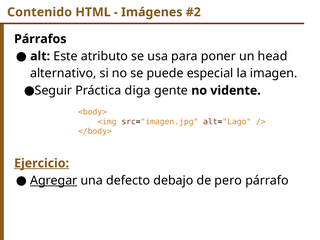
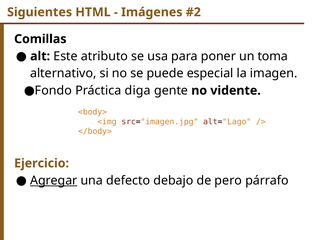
Contenido: Contenido -> Siguientes (40, 12)
Párrafos: Párrafos -> Comillas (40, 39)
head: head -> toma (273, 56)
Seguir: Seguir -> Fondo (53, 91)
Ejercicio underline: present -> none (42, 163)
